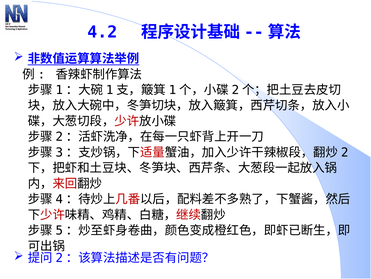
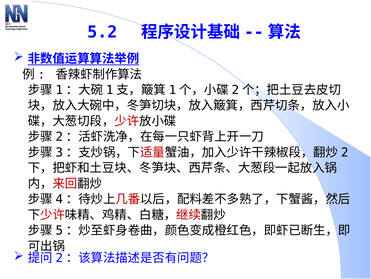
4.2: 4.2 -> 5.2 (102, 32)
